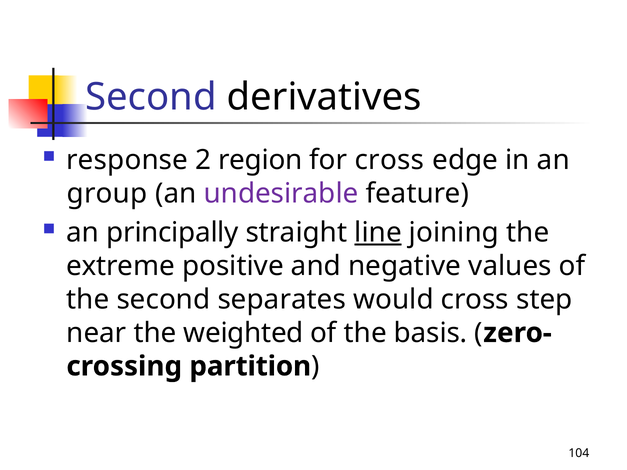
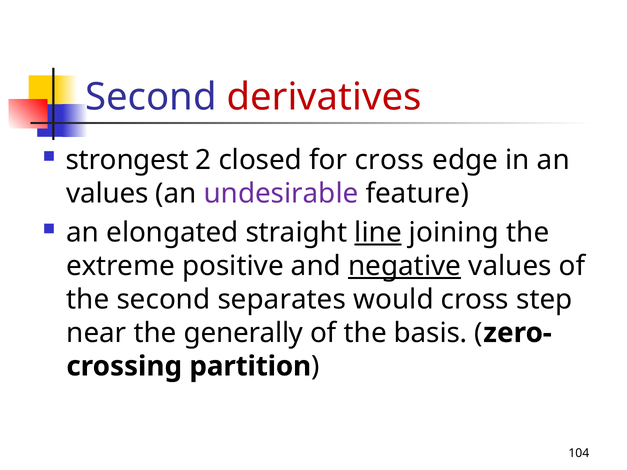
derivatives colour: black -> red (324, 97)
response: response -> strongest (127, 160)
region: region -> closed (260, 160)
group: group -> values (107, 194)
principally: principally -> elongated (172, 233)
negative underline: none -> present (405, 266)
weighted: weighted -> generally (244, 333)
